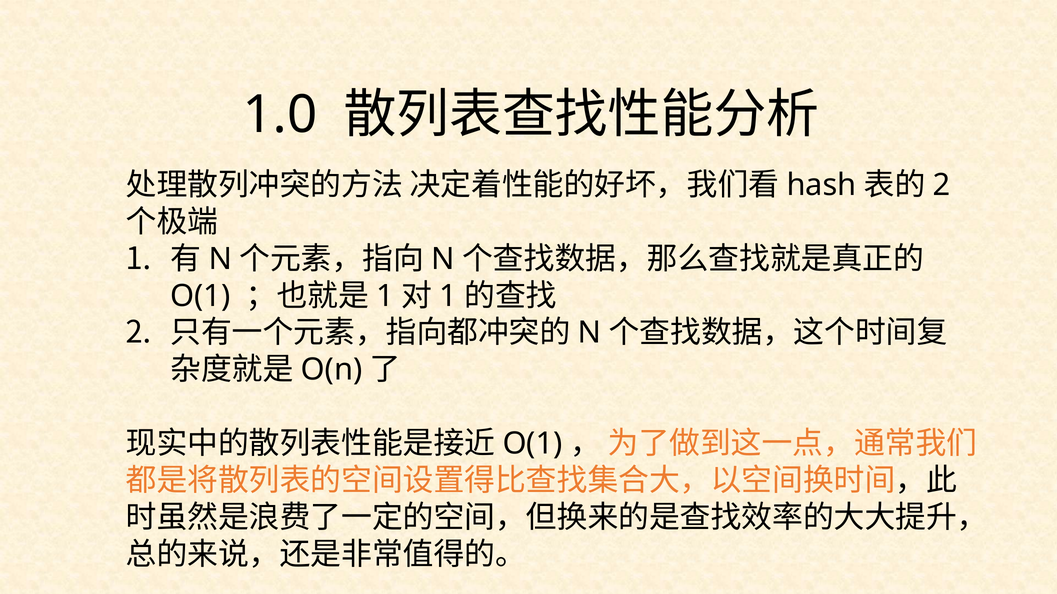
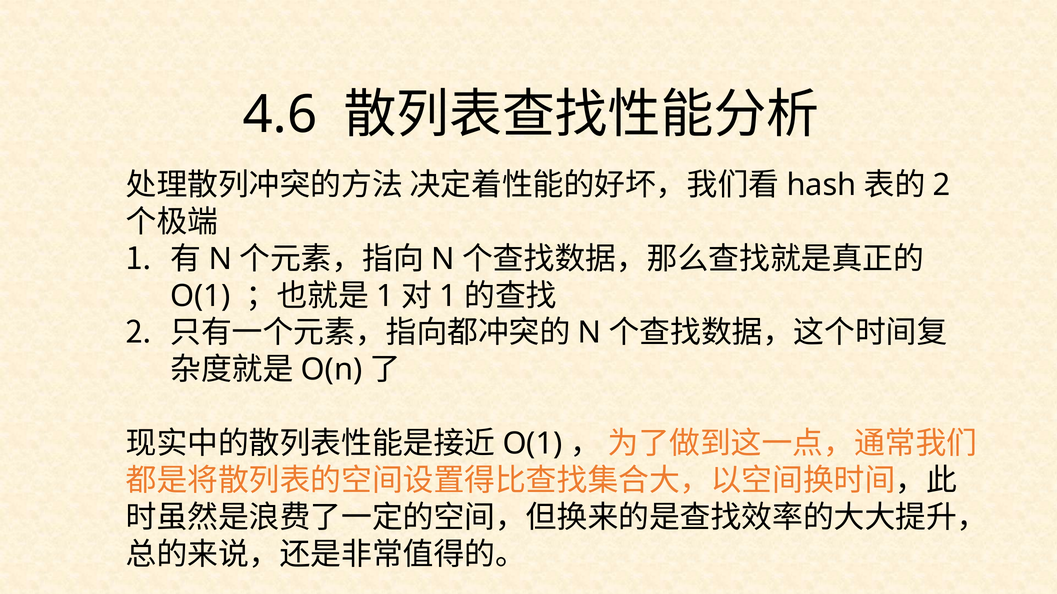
1.0: 1.0 -> 4.6 (280, 115)
